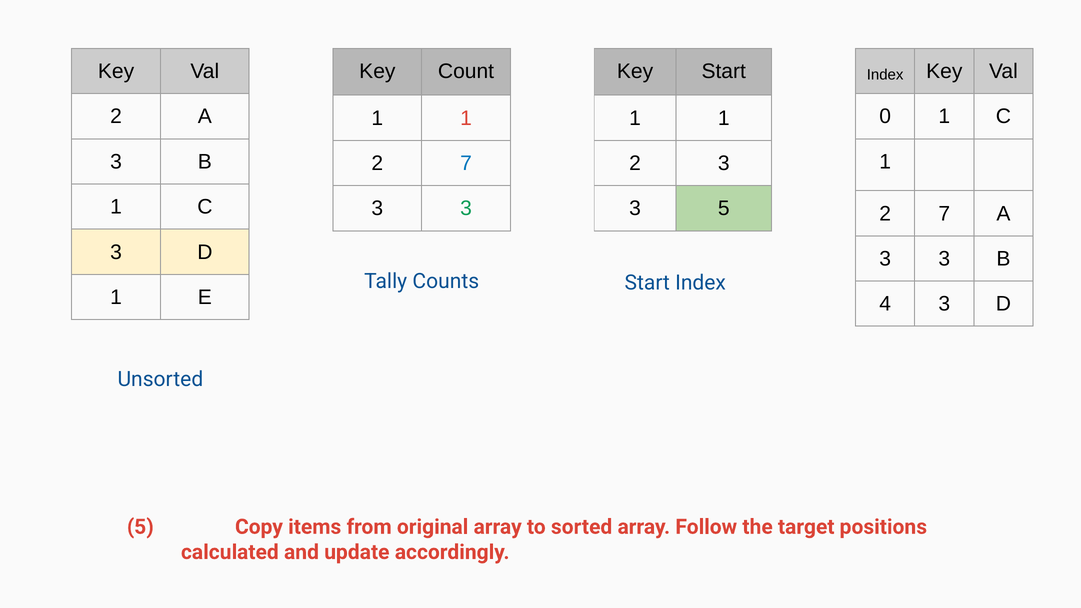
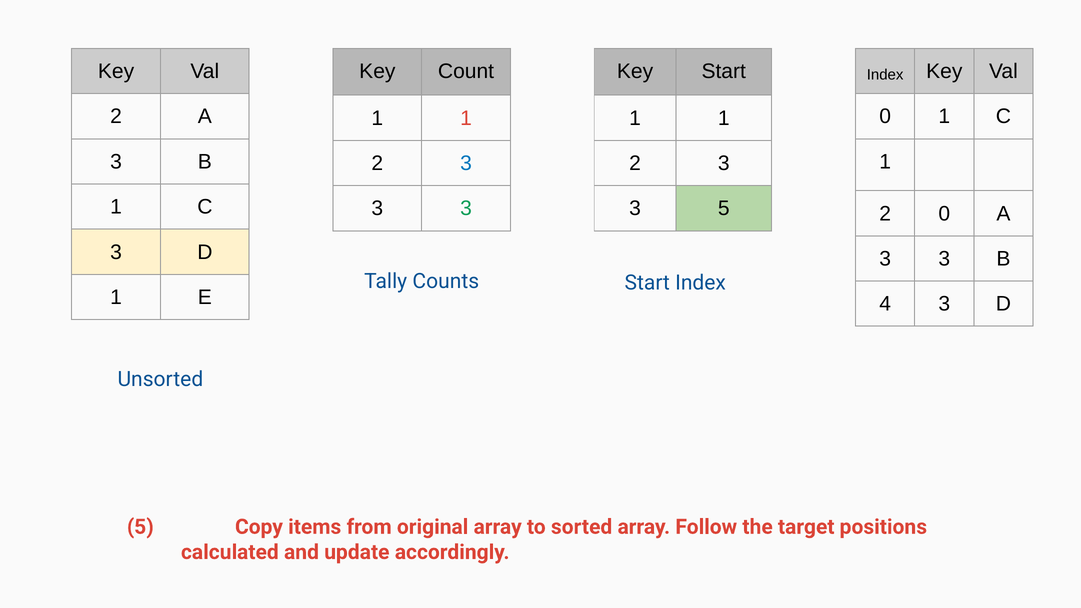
7: 7 -> 3 (466, 163)
7: 7 -> 0 (944, 214)
